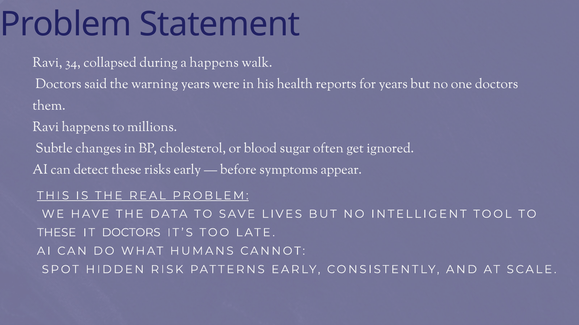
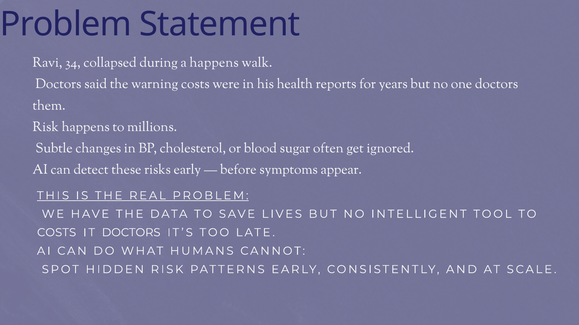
warning years: years -> costs (195, 84)
Ravi: Ravi -> Risk (46, 127)
THESE: THESE -> COSTS (57, 233)
